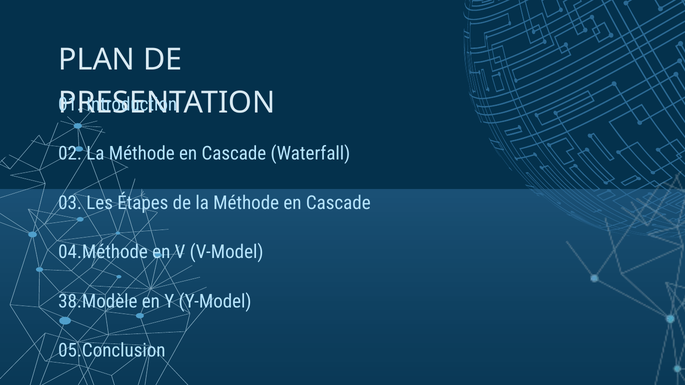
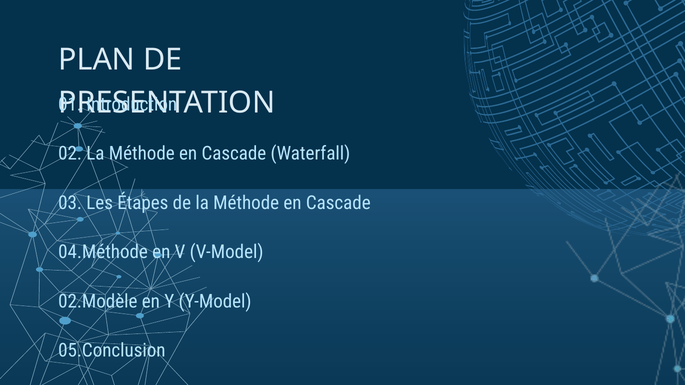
38.Modèle: 38.Modèle -> 02.Modèle (98, 302)
